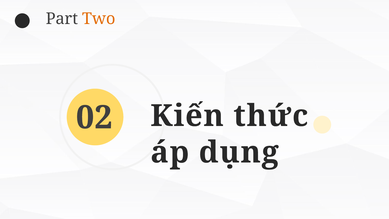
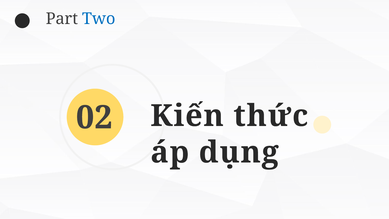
Two colour: orange -> blue (99, 19)
